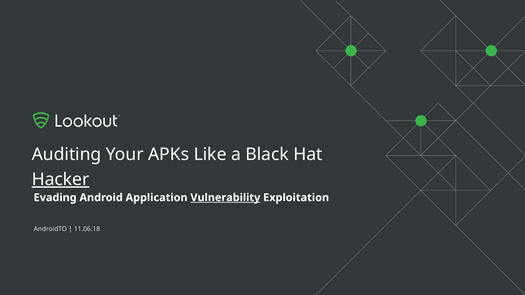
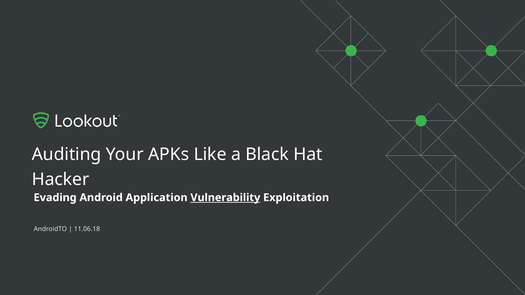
Hacker underline: present -> none (61, 180)
